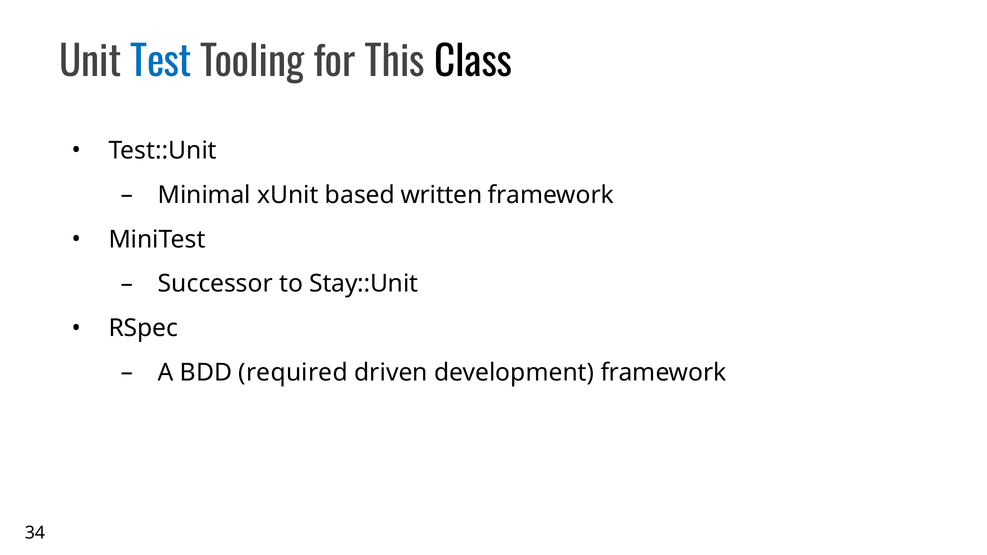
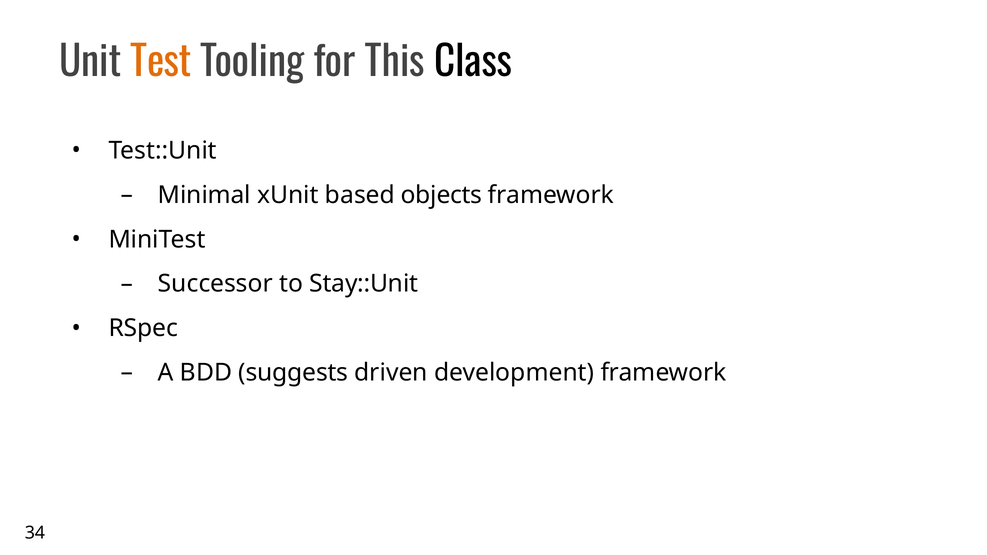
Test colour: blue -> orange (161, 63)
written: written -> objects (442, 195)
required: required -> suggests (293, 373)
